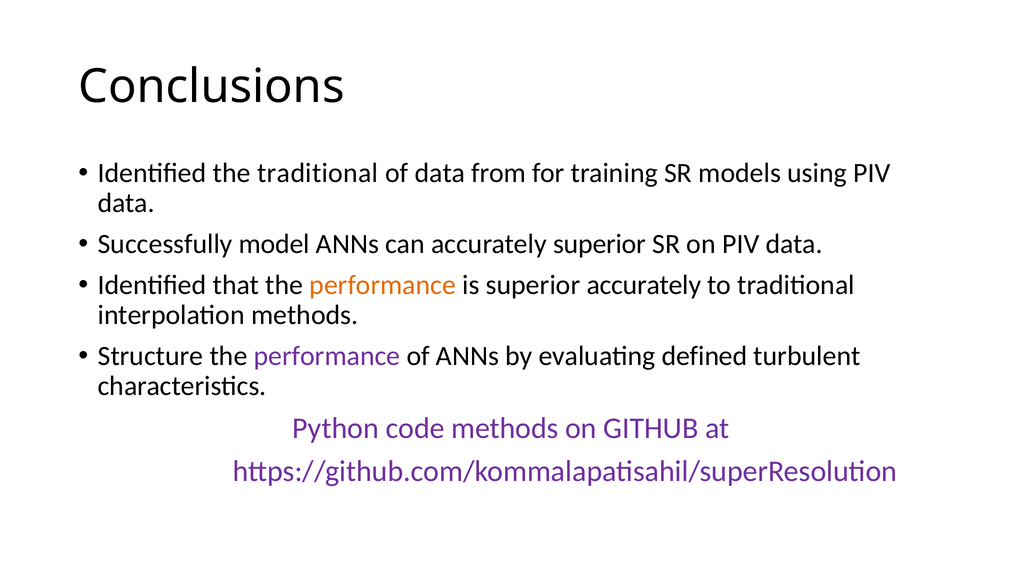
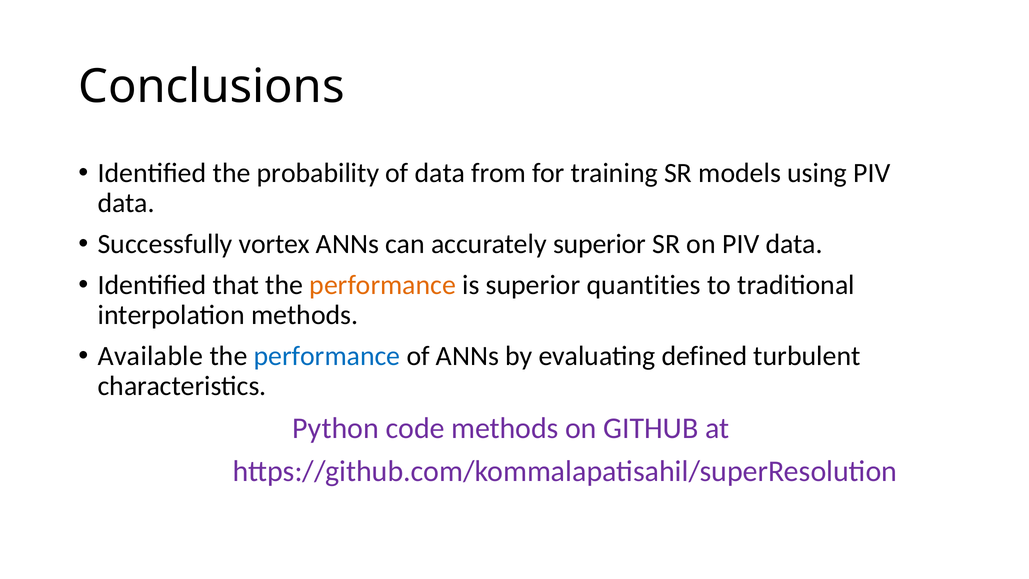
the traditional: traditional -> probability (318, 173)
model: model -> vortex (274, 244)
superior accurately: accurately -> quantities (644, 285)
Structure: Structure -> Available (150, 356)
performance colour: purple -> blue (327, 356)
